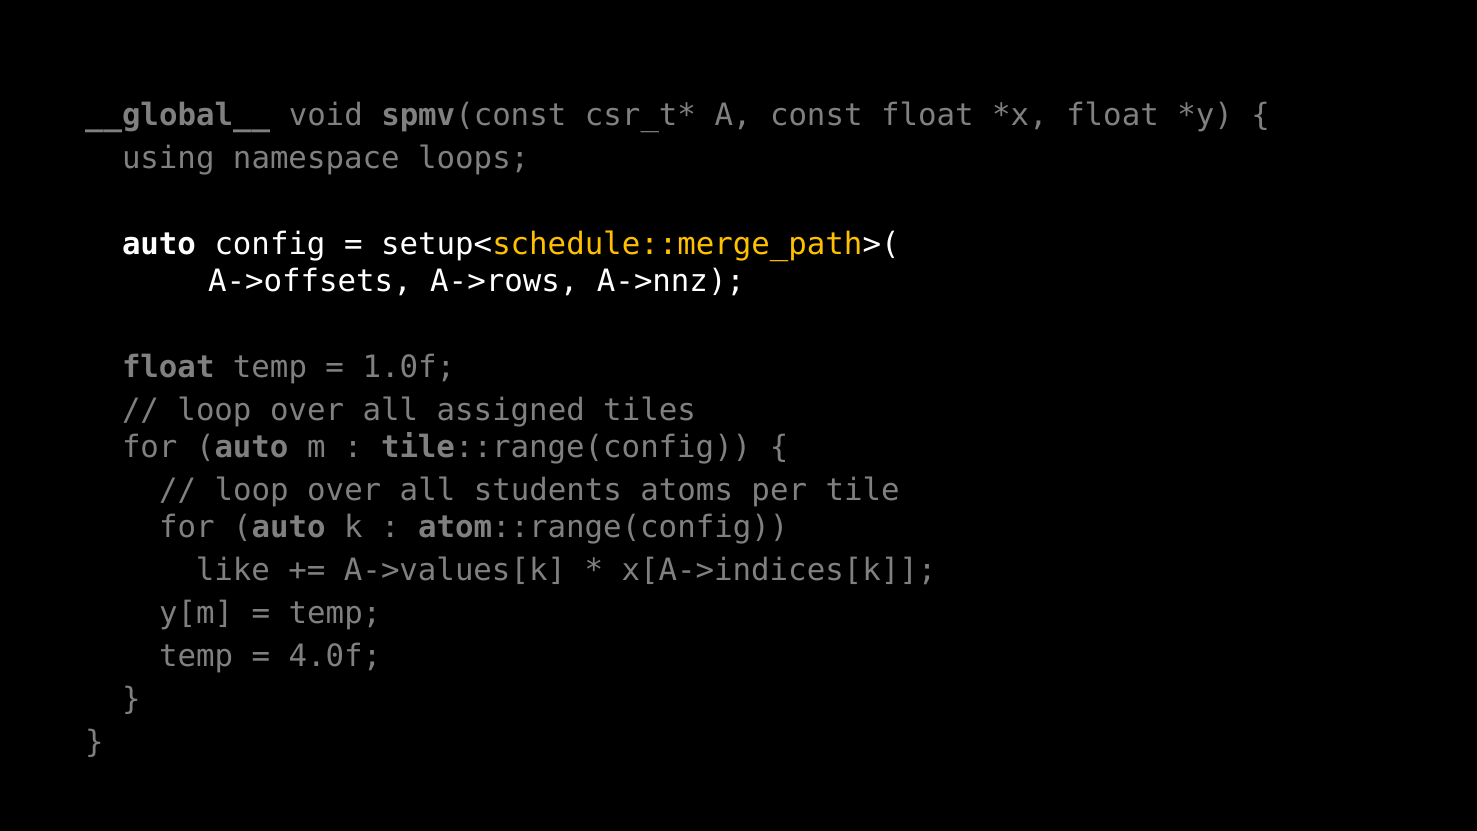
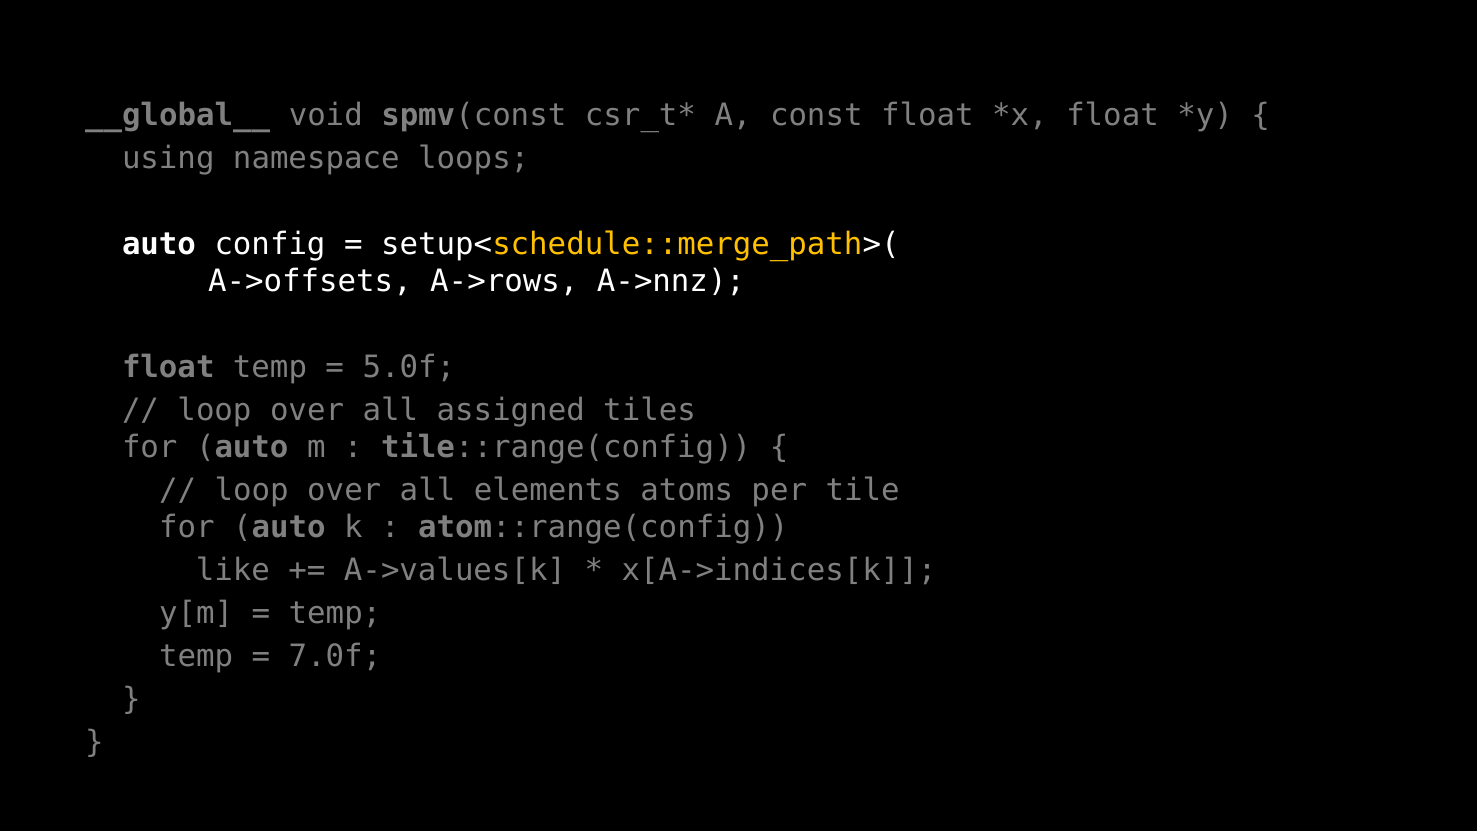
1.0f: 1.0f -> 5.0f (409, 367)
students: students -> elements (548, 490)
4.0f: 4.0f -> 7.0f (335, 656)
